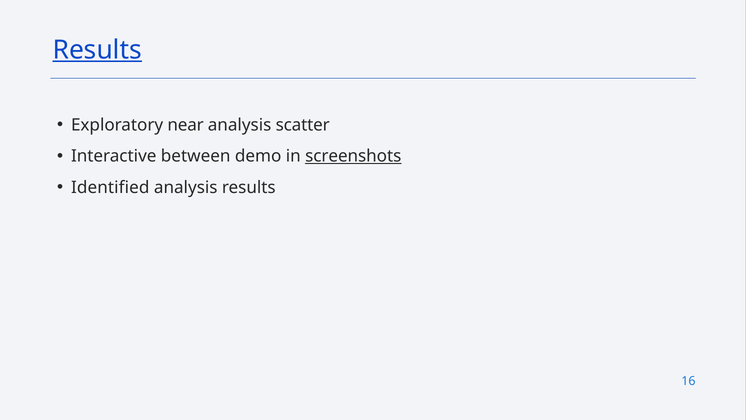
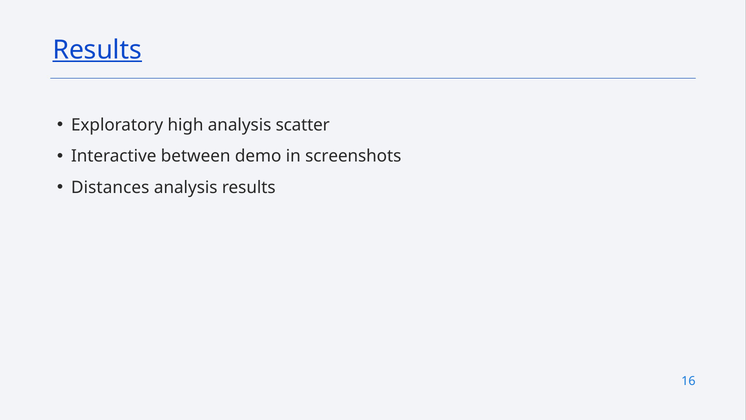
near: near -> high (186, 125)
screenshots underline: present -> none (353, 156)
Identified: Identified -> Distances (110, 188)
